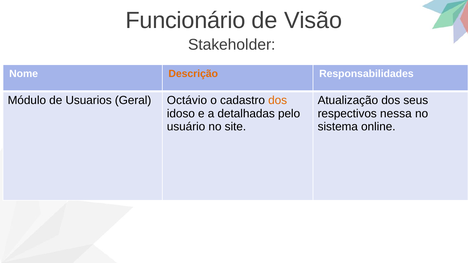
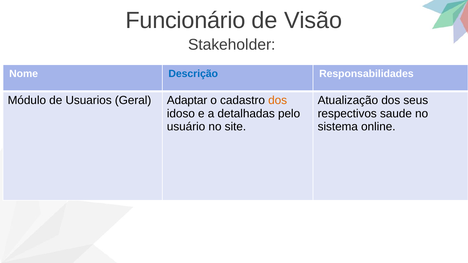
Descrição colour: orange -> blue (193, 74)
Octávio: Octávio -> Adaptar (187, 100)
nessa: nessa -> saude (396, 114)
